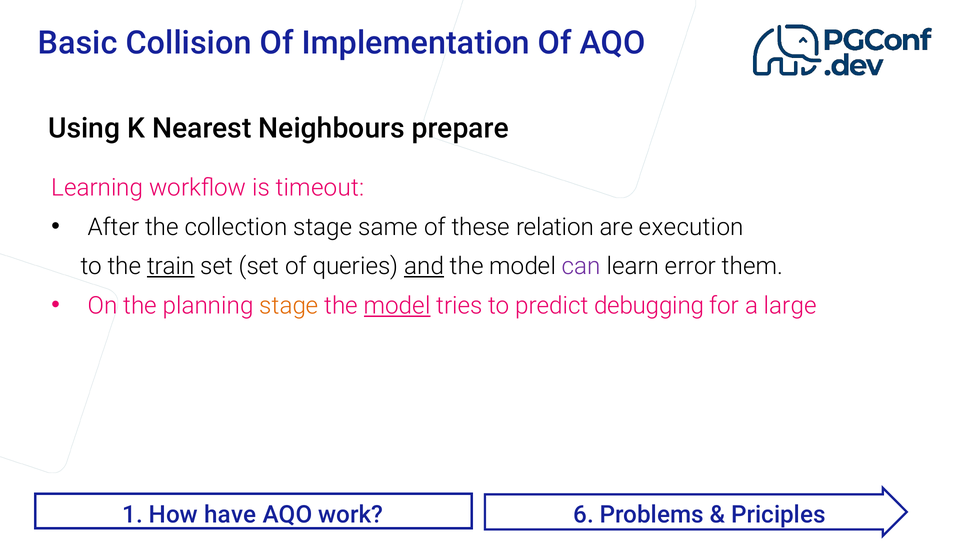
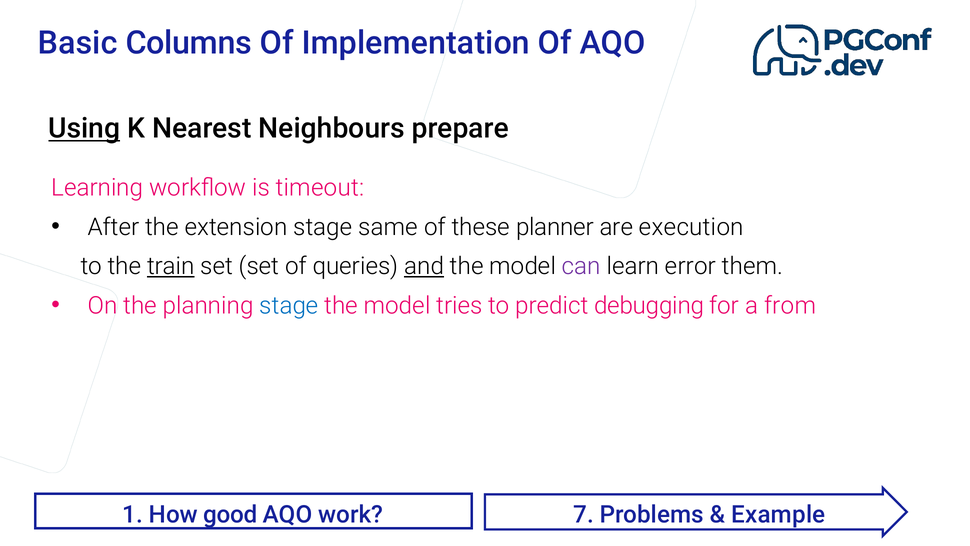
Collision: Collision -> Columns (189, 43)
Using underline: none -> present (84, 128)
collection: collection -> extension (236, 227)
relation: relation -> planner (555, 227)
stage colour: orange -> blue (289, 305)
model underline: present -> none (397, 305)
large: large -> from (790, 305)
have: have -> good (230, 514)
6: 6 -> 7 (584, 514)
Priciples: Priciples -> Example (778, 514)
